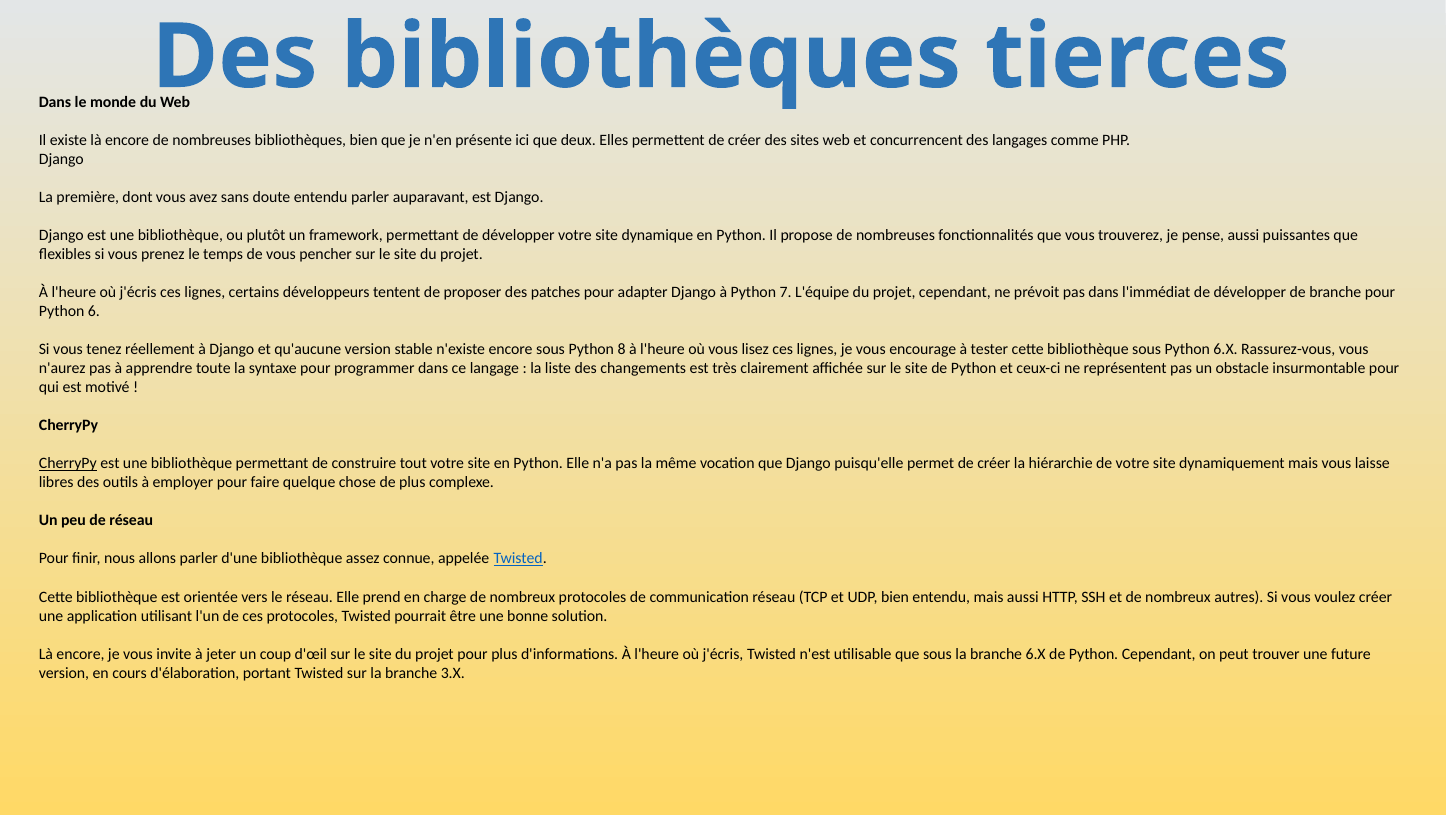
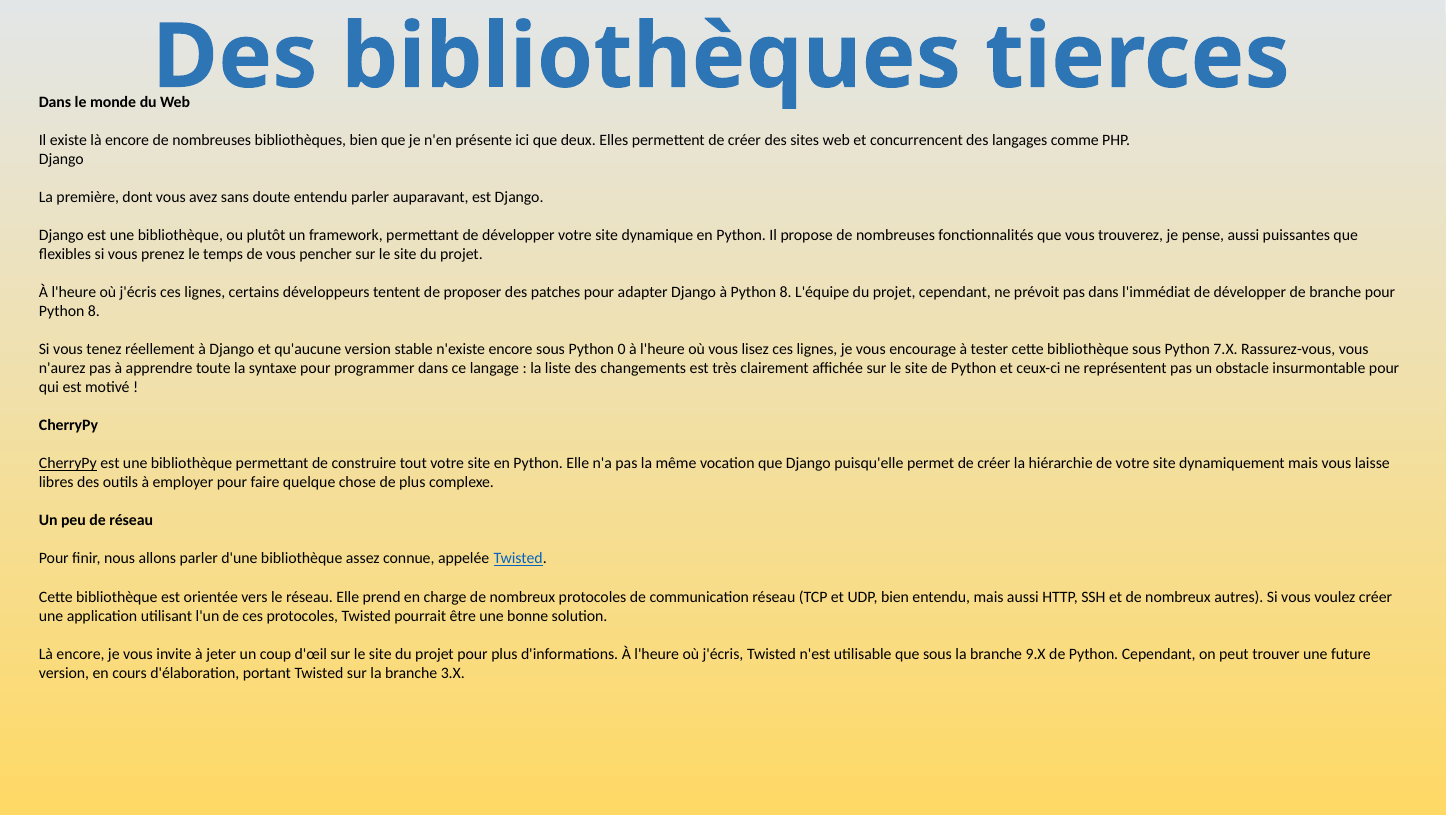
à Python 7: 7 -> 8 (786, 293)
6: 6 -> 8 (94, 312)
8: 8 -> 0 (622, 350)
Python 6.X: 6.X -> 7.X (1226, 350)
branche 6.X: 6.X -> 9.X (1036, 654)
